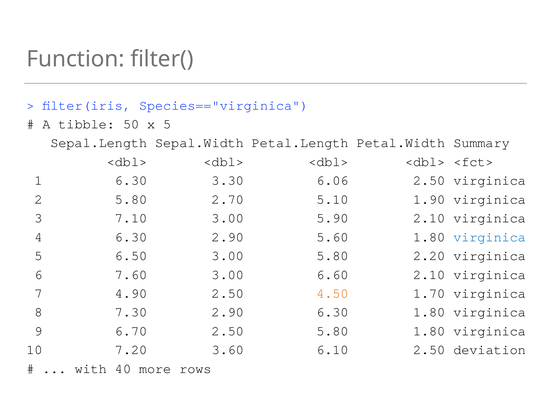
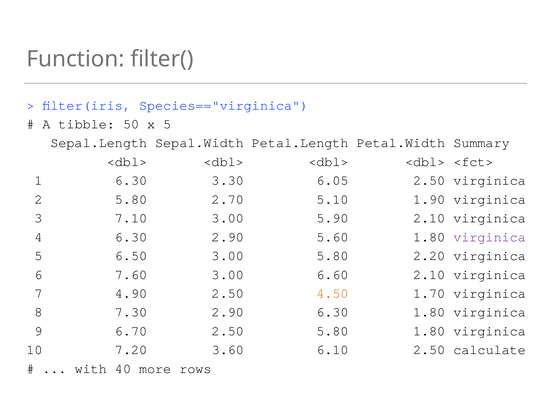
6.06: 6.06 -> 6.05 (333, 181)
virginica colour: blue -> purple (490, 237)
deviation: deviation -> calculate (490, 350)
